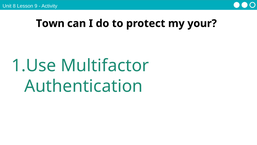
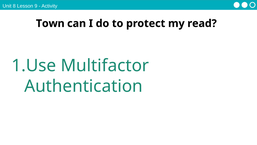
your: your -> read (202, 23)
